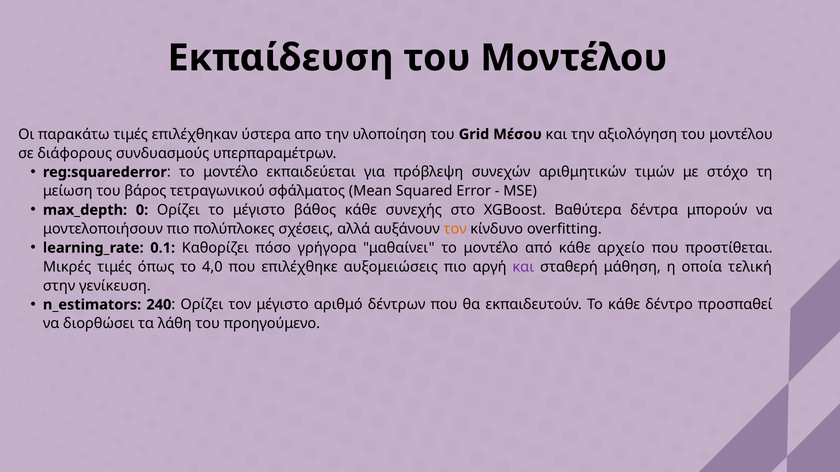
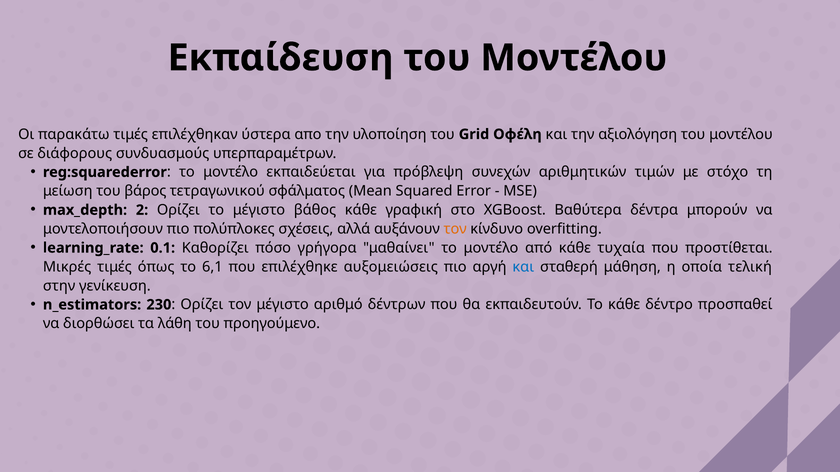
Μέσου: Μέσου -> Οφέλη (517, 134)
0: 0 -> 2 (142, 210)
συνεχής: συνεχής -> γραφική (414, 210)
αρχείο: αρχείο -> τυχαία (621, 248)
4,0: 4,0 -> 6,1 (212, 267)
και colour: purple -> blue (523, 267)
240: 240 -> 230 (159, 305)
